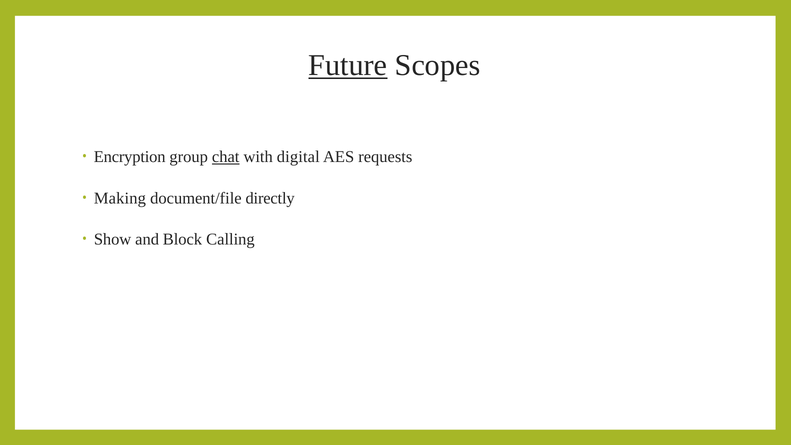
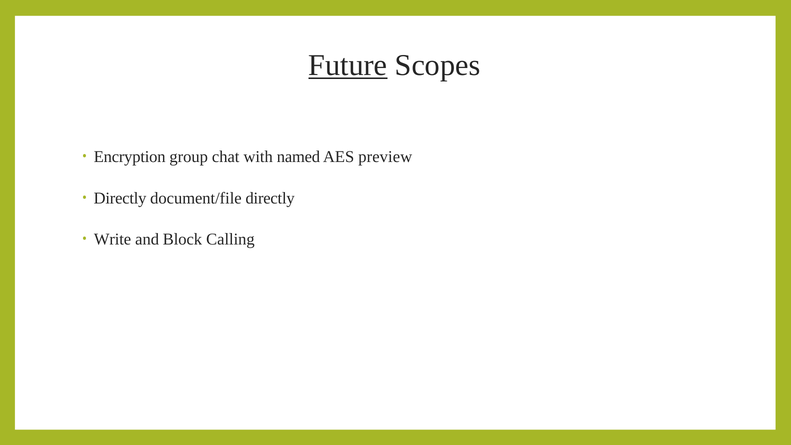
chat underline: present -> none (226, 157)
digital: digital -> named (298, 157)
requests: requests -> preview (385, 157)
Making: Making -> Directly (120, 198)
Show: Show -> Write (113, 239)
